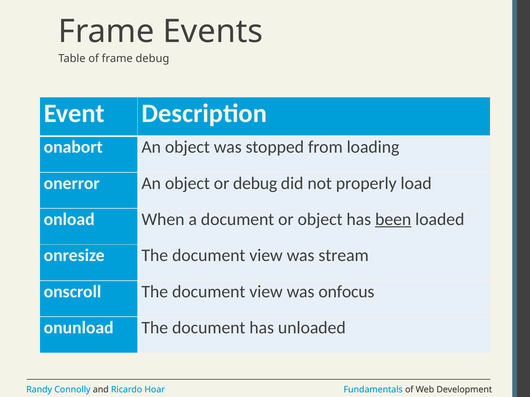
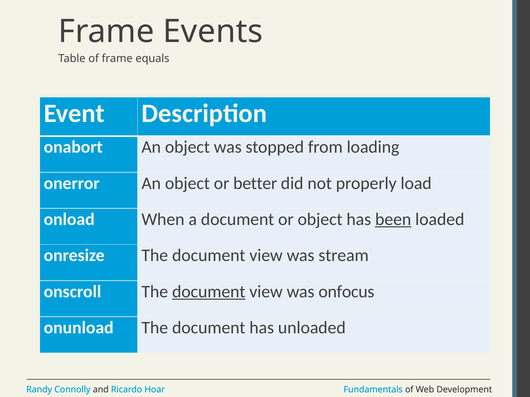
frame debug: debug -> equals (152, 59)
or debug: debug -> better (255, 183)
document underline: none -> present (209, 292)
